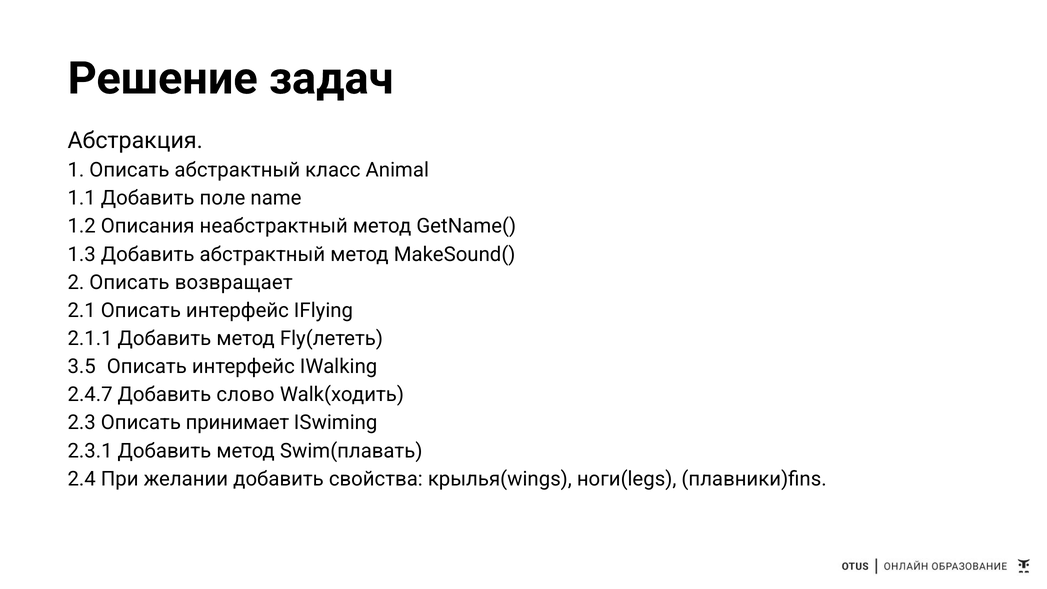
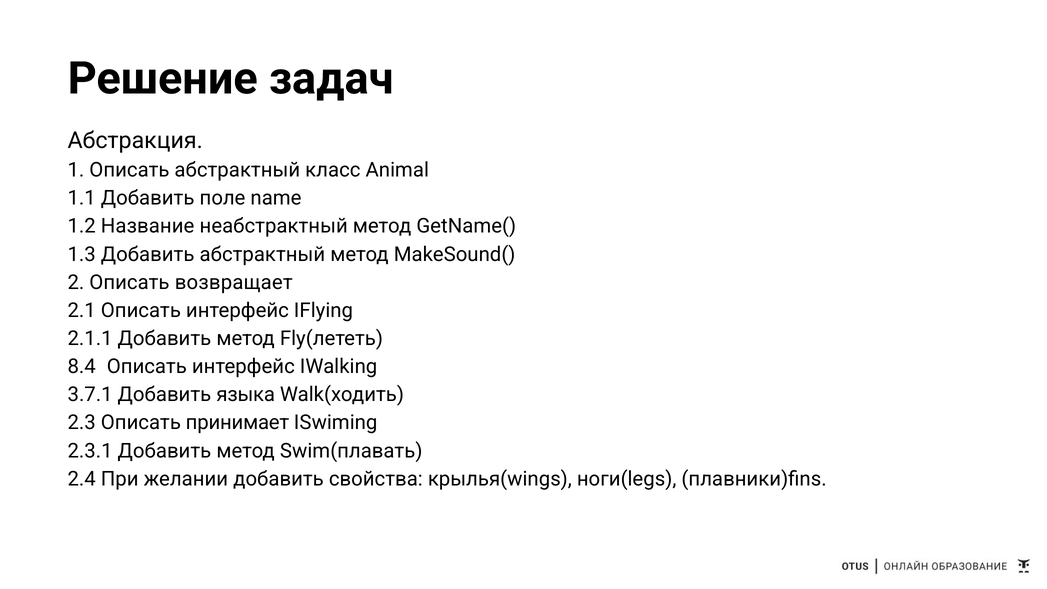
Описания: Описания -> Название (148, 226)
3.5: 3.5 -> 8.4 (82, 367)
2.4.7: 2.4.7 -> 3.7.1 (90, 395)
слово: слово -> языка (246, 395)
